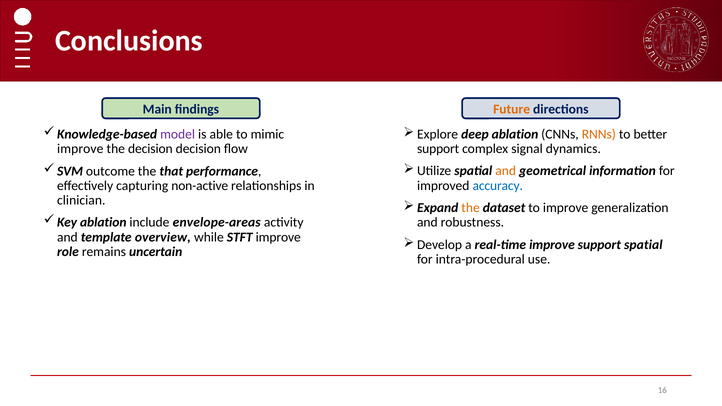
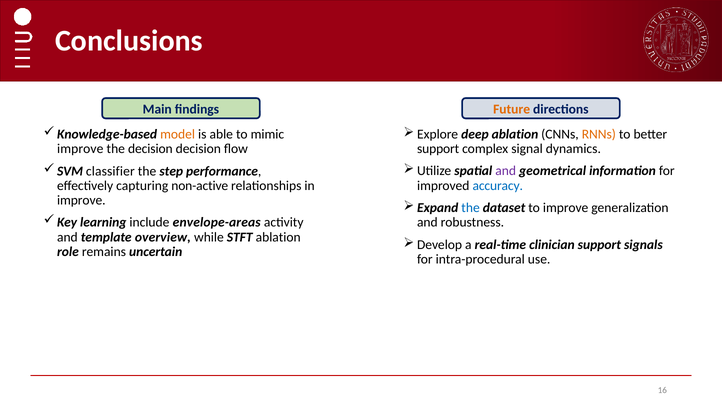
model colour: purple -> orange (178, 134)
outcome: outcome -> classifier (110, 171)
that: that -> step (171, 171)
and colour: orange -> purple (506, 171)
clinician: clinician -> improve (81, 200)
the colour: orange -> blue (471, 208)
ablation: ablation -> learning (103, 222)
STFT improve: improve -> ablation (278, 237)
real-time improve: improve -> clinician (552, 245)
support spatial: spatial -> signals (643, 245)
